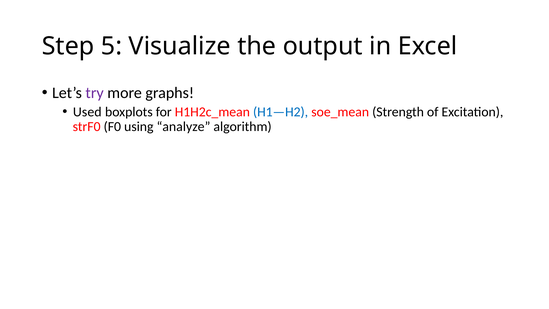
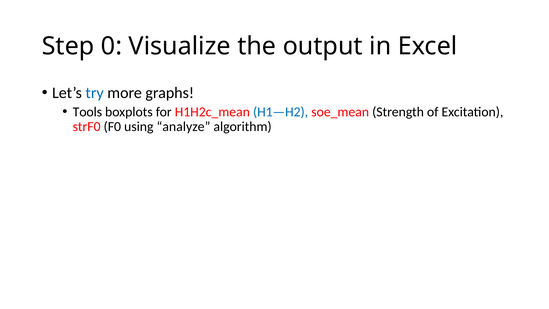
5: 5 -> 0 (112, 46)
try colour: purple -> blue (95, 93)
Used: Used -> Tools (87, 112)
